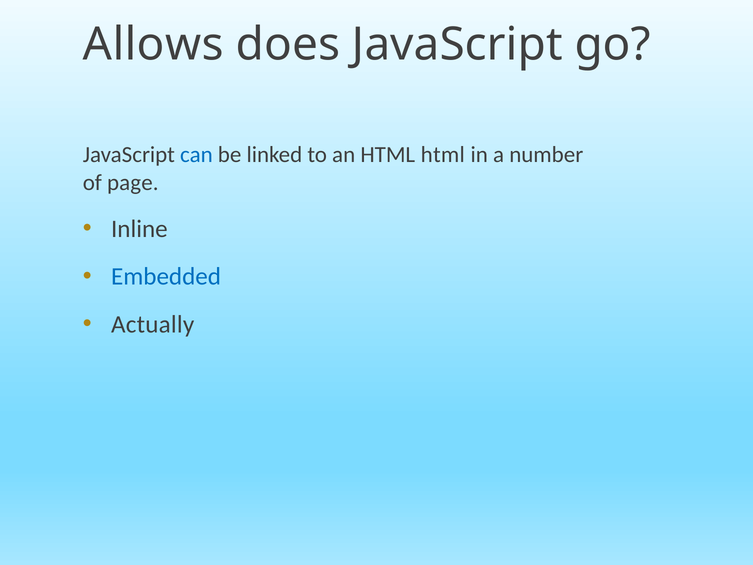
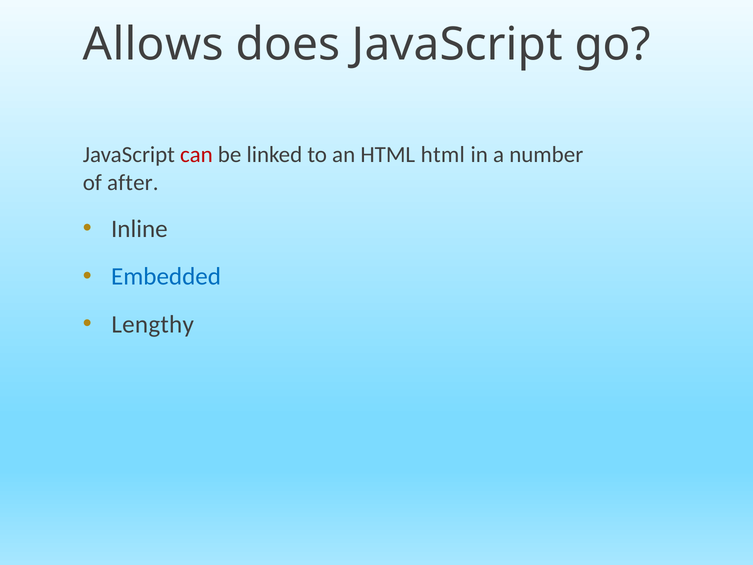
can colour: blue -> red (196, 155)
page: page -> after (133, 182)
Actually: Actually -> Lengthy (153, 324)
